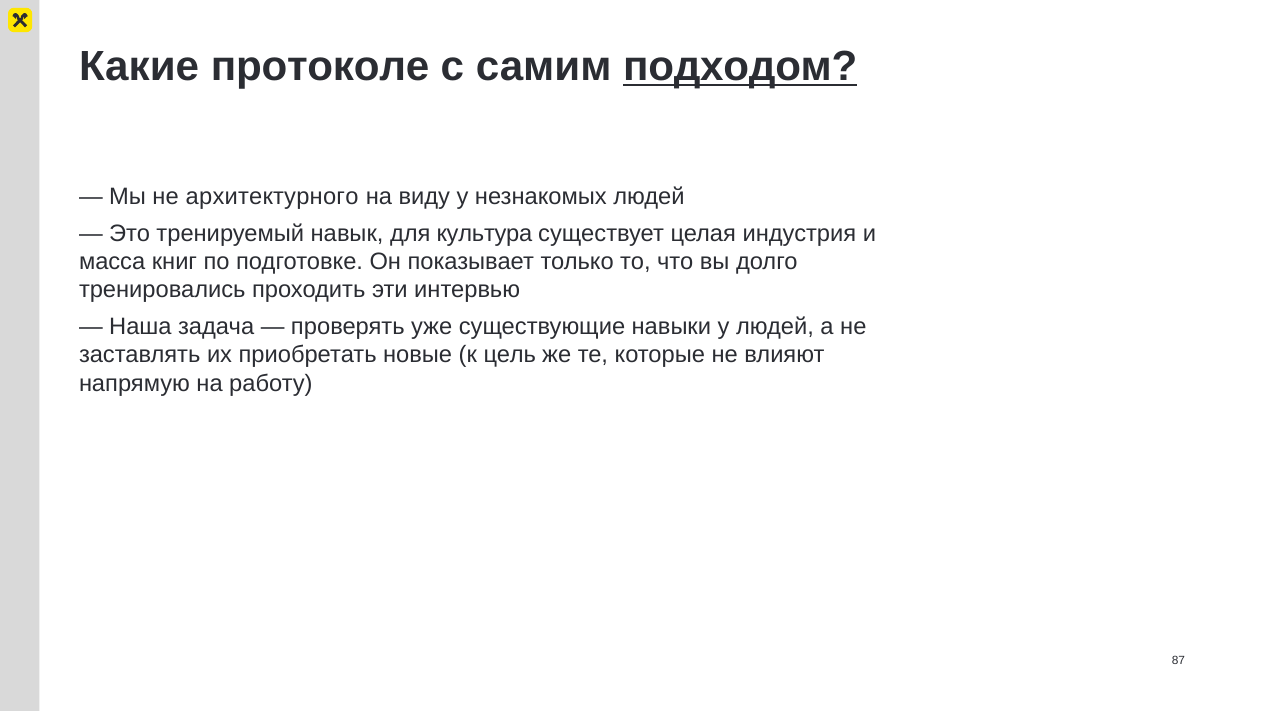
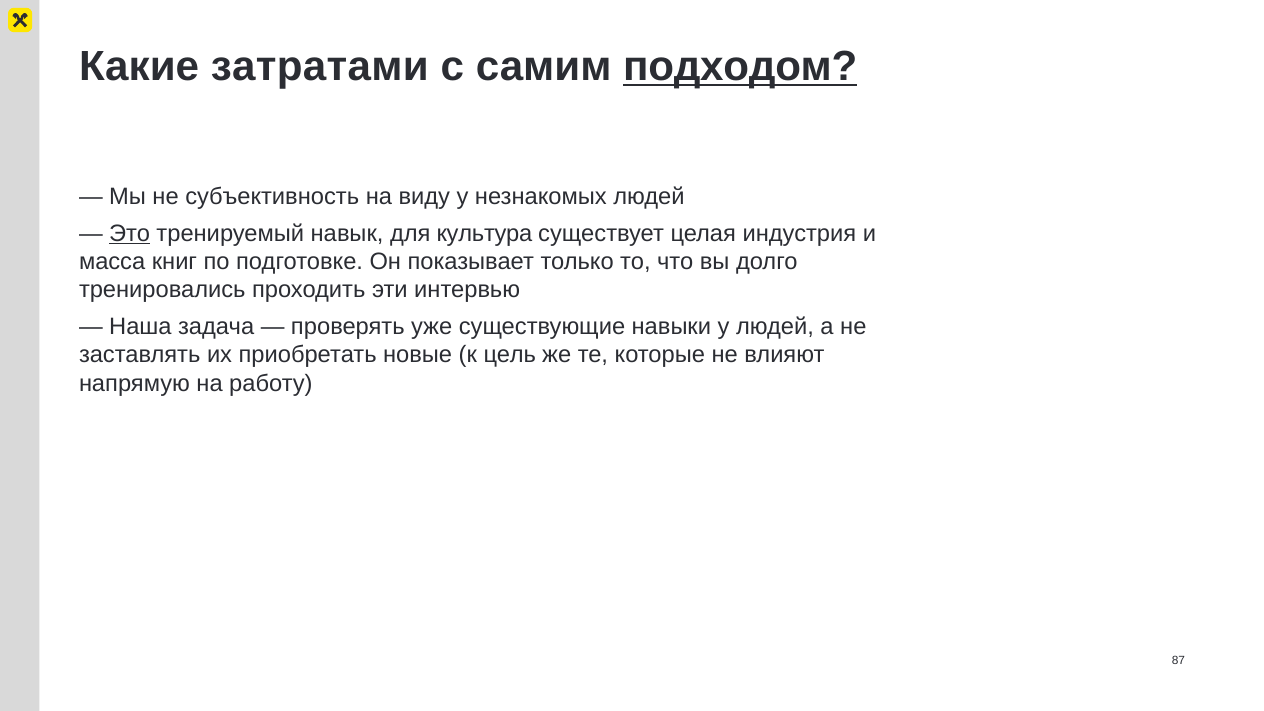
протоколе: протоколе -> затратами (320, 67)
архитектурного: архитектурного -> субъективность (272, 197)
Это underline: none -> present (130, 233)
